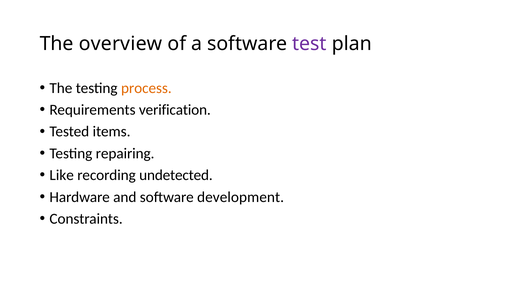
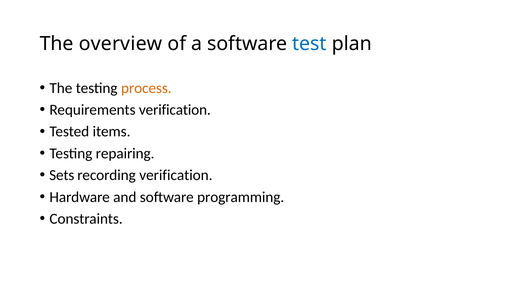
test colour: purple -> blue (309, 44)
Like: Like -> Sets (62, 175)
recording undetected: undetected -> verification (176, 175)
development: development -> programming (241, 197)
